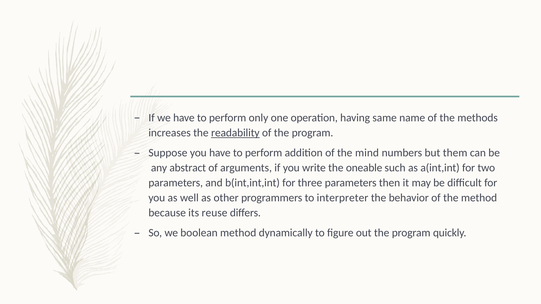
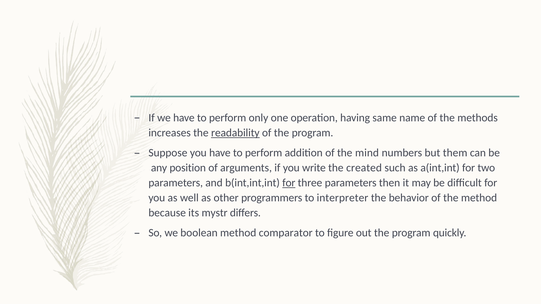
abstract: abstract -> position (188, 168)
oneable: oneable -> created (364, 168)
for underline: none -> present (289, 183)
reuse: reuse -> mystr (215, 213)
dynamically: dynamically -> comparator (286, 233)
